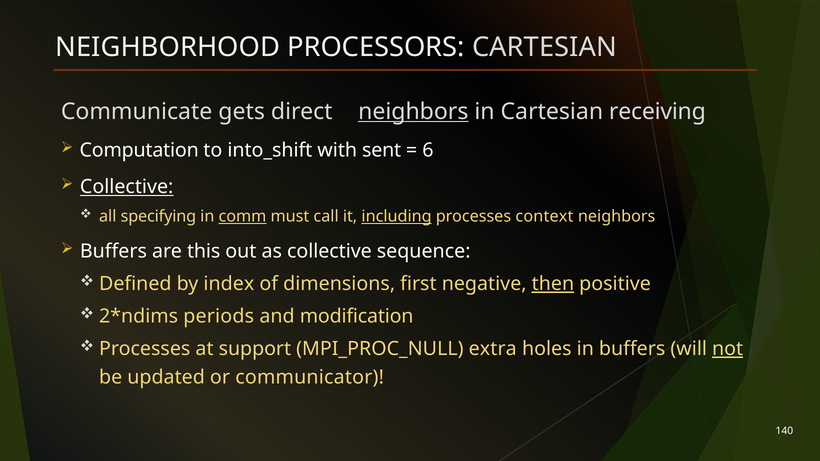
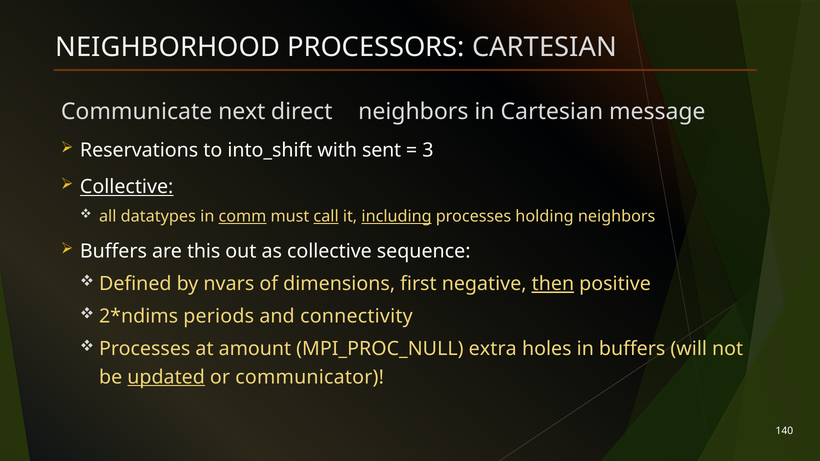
gets: gets -> next (242, 112)
neighbors underline: present -> none (413, 112)
receiving: receiving -> message (657, 112)
Computation: Computation -> Reservations (139, 150)
6: 6 -> 3 (428, 150)
specifying: specifying -> datatypes (158, 216)
call underline: none -> present (326, 216)
context: context -> holding (545, 216)
index: index -> nvars (229, 284)
modification: modification -> connectivity (356, 316)
support: support -> amount (255, 349)
not underline: present -> none (728, 349)
updated underline: none -> present (166, 377)
